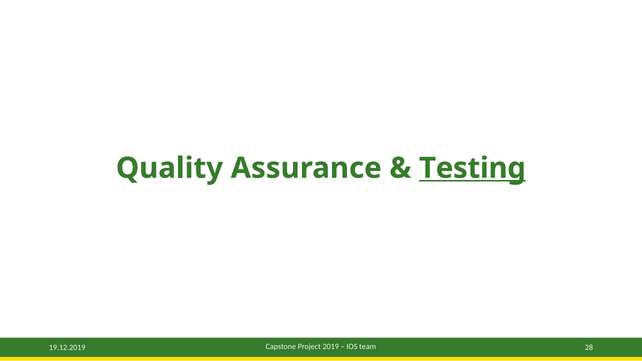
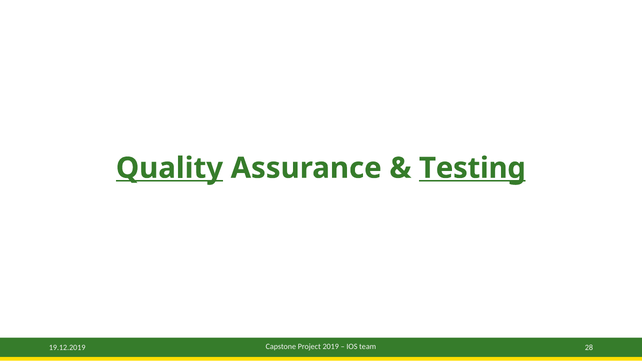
Quality underline: none -> present (169, 168)
